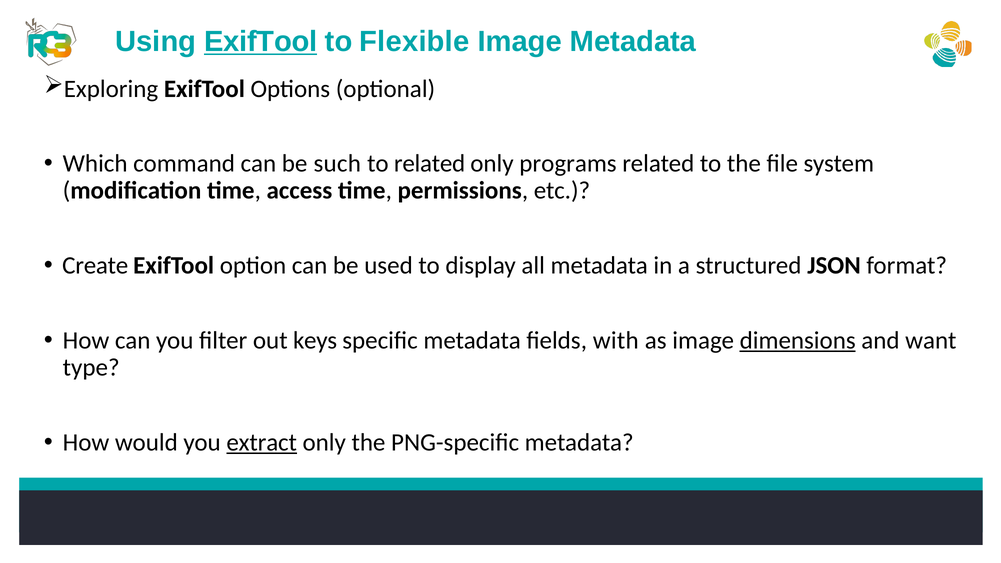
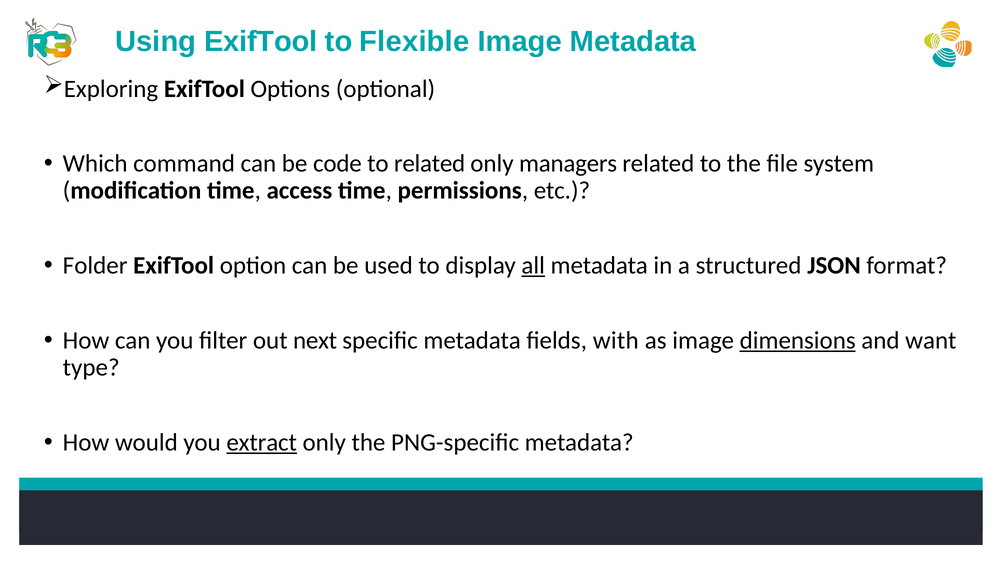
ExifTool underline: present -> none (261, 42)
such: such -> code (337, 164)
programs: programs -> managers (568, 164)
Create: Create -> Folder (95, 266)
all underline: none -> present (533, 266)
keys: keys -> next (315, 341)
